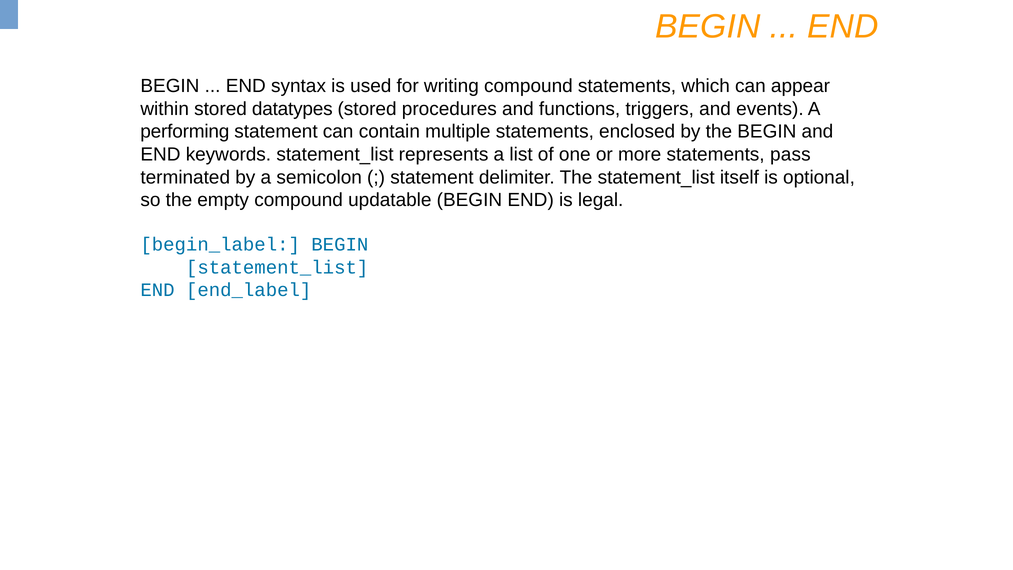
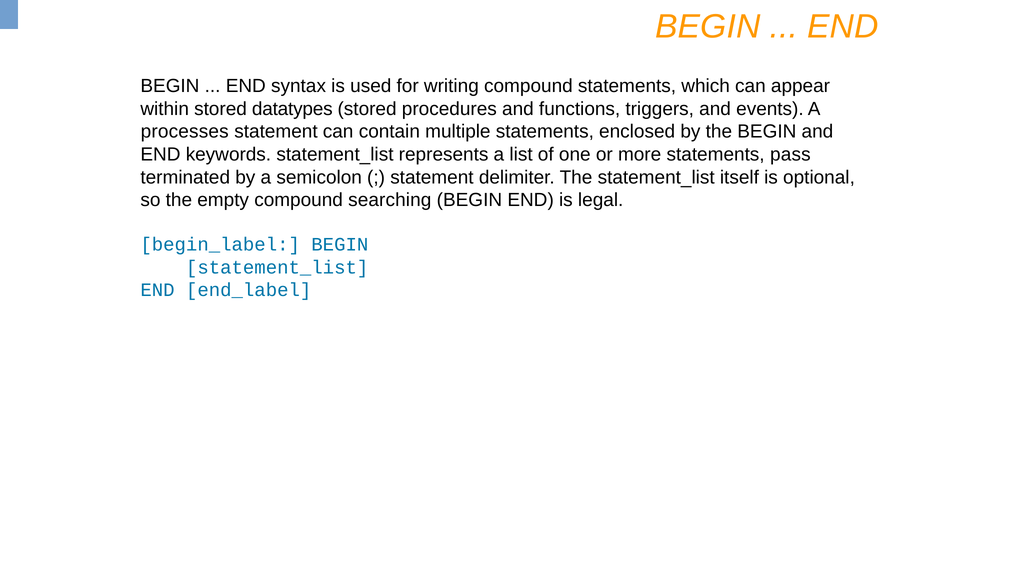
performing: performing -> processes (185, 132)
updatable: updatable -> searching (390, 200)
